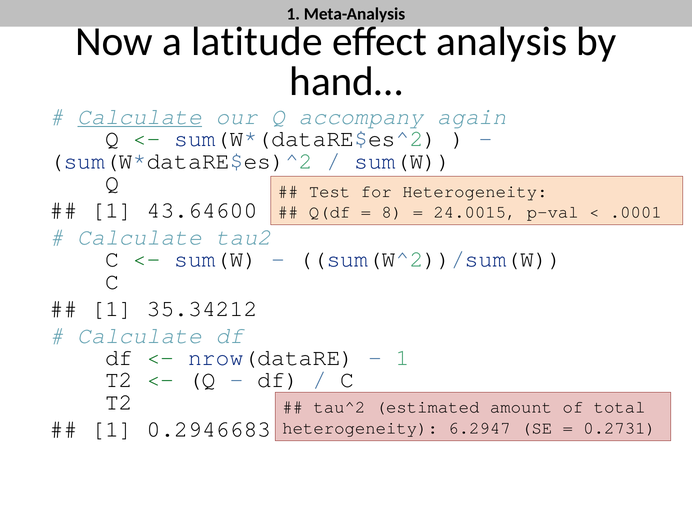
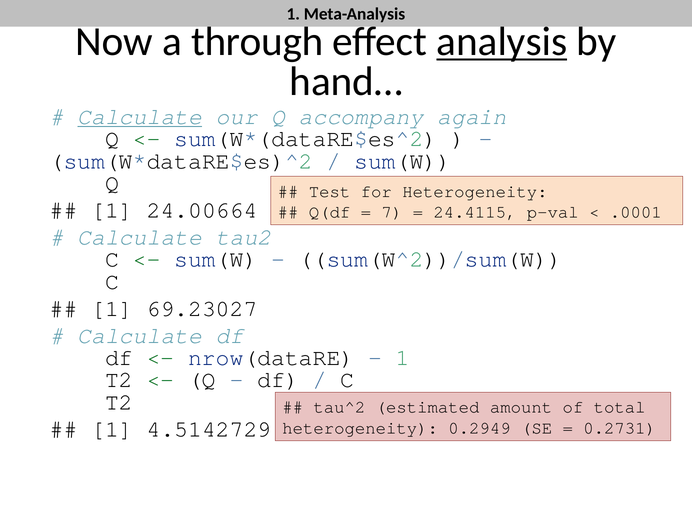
latitude: latitude -> through (257, 42)
analysis underline: none -> present (502, 42)
43.64600: 43.64600 -> 24.00664 (202, 210)
8: 8 -> 7 (392, 212)
24.0015: 24.0015 -> 24.4115 (475, 212)
35.34212: 35.34212 -> 69.23027 (202, 309)
0.2946683: 0.2946683 -> 4.5142729 (209, 429)
6.2947: 6.2947 -> 0.2949 (479, 428)
